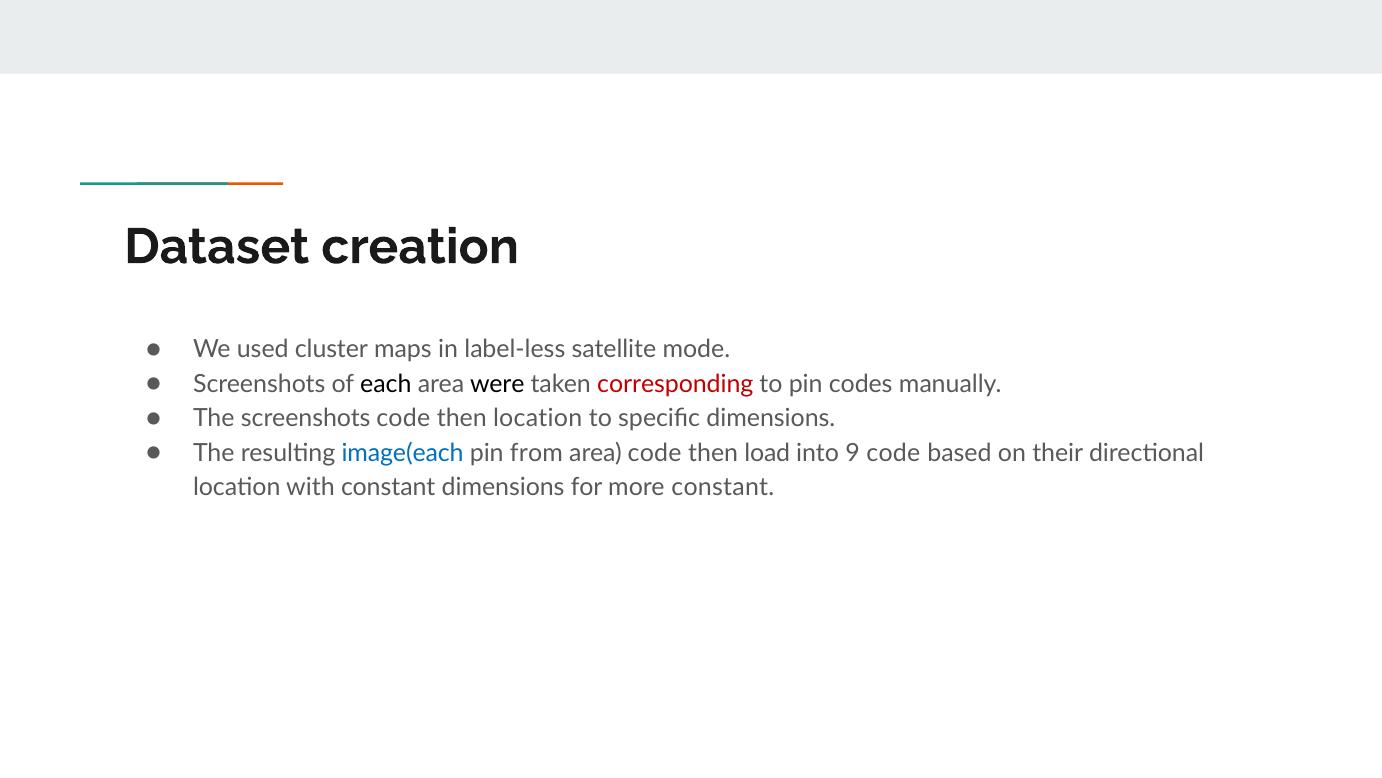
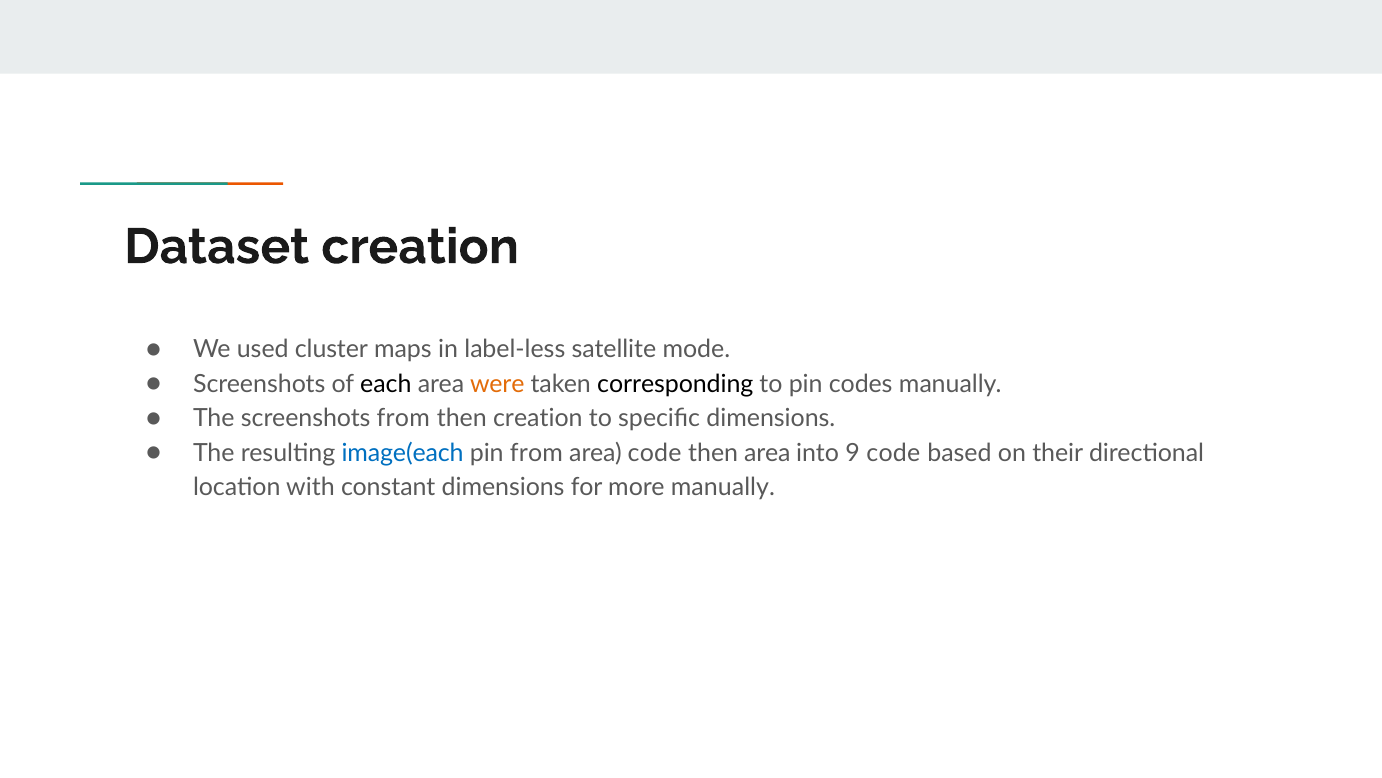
were colour: black -> orange (497, 384)
corresponding colour: red -> black (675, 384)
screenshots code: code -> from (403, 418)
then location: location -> creation (538, 418)
then load: load -> area (767, 453)
more constant: constant -> manually (723, 487)
